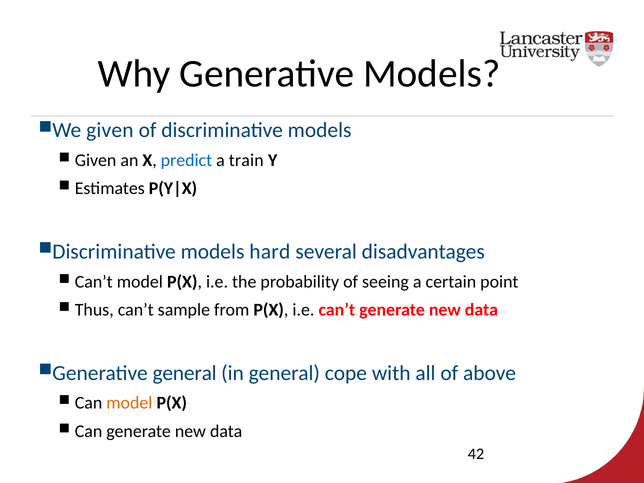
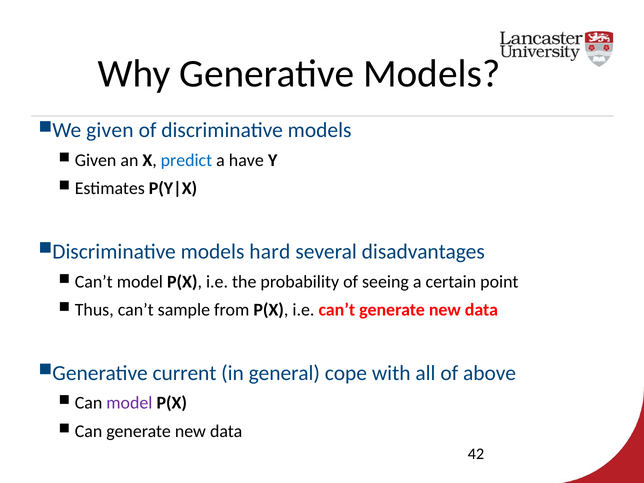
train: train -> have (246, 160)
general: general -> current (185, 373)
model colour: orange -> purple (129, 403)
